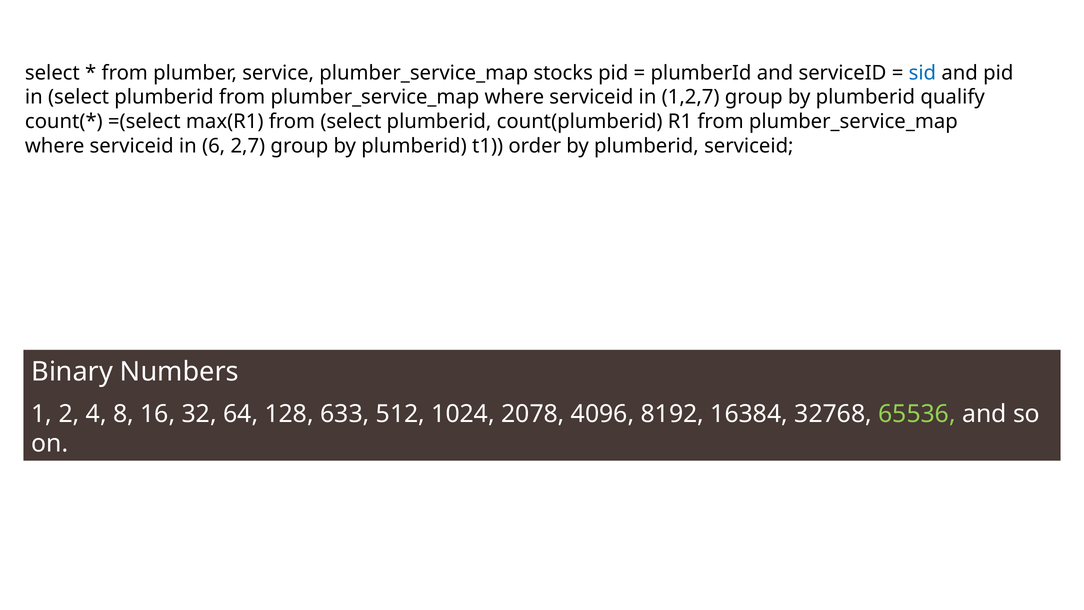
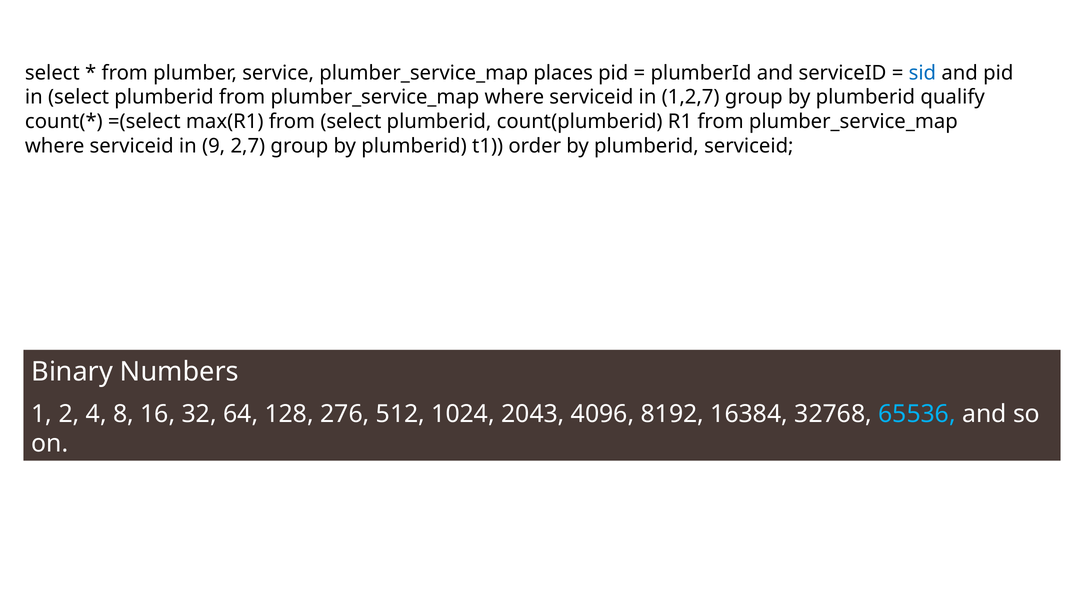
stocks: stocks -> places (563, 73)
6: 6 -> 9 (214, 146)
633: 633 -> 276 (345, 414)
2078: 2078 -> 2043 (533, 414)
65536 colour: light green -> light blue (917, 414)
